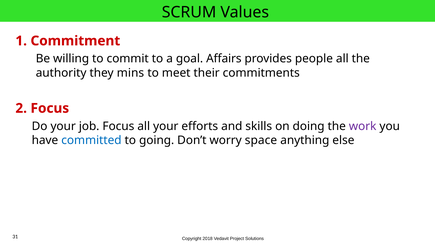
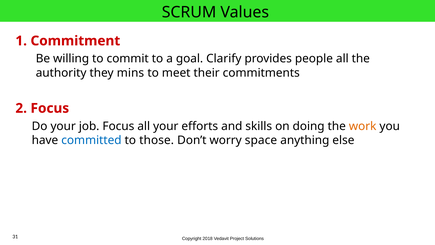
Affairs: Affairs -> Clarify (224, 59)
work colour: purple -> orange (363, 126)
going: going -> those (157, 140)
